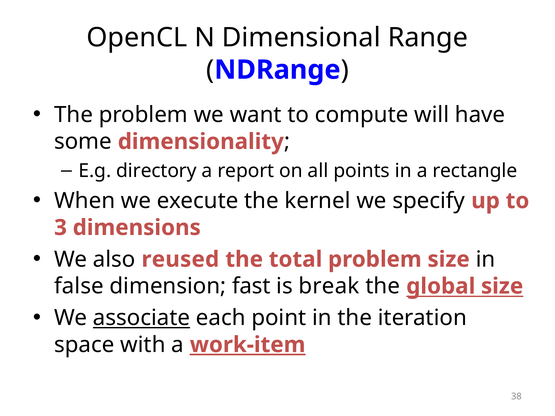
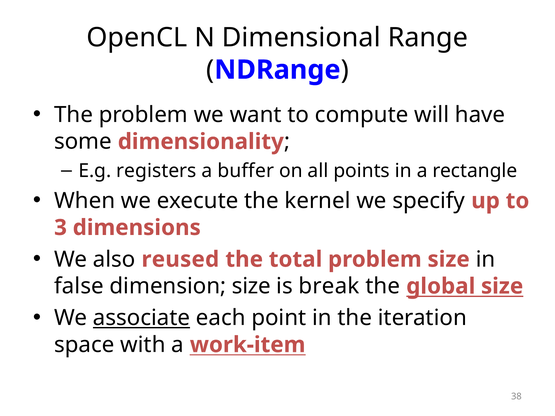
directory: directory -> registers (156, 171)
report: report -> buffer (246, 171)
dimension fast: fast -> size (251, 286)
work-item underline: present -> none (248, 345)
